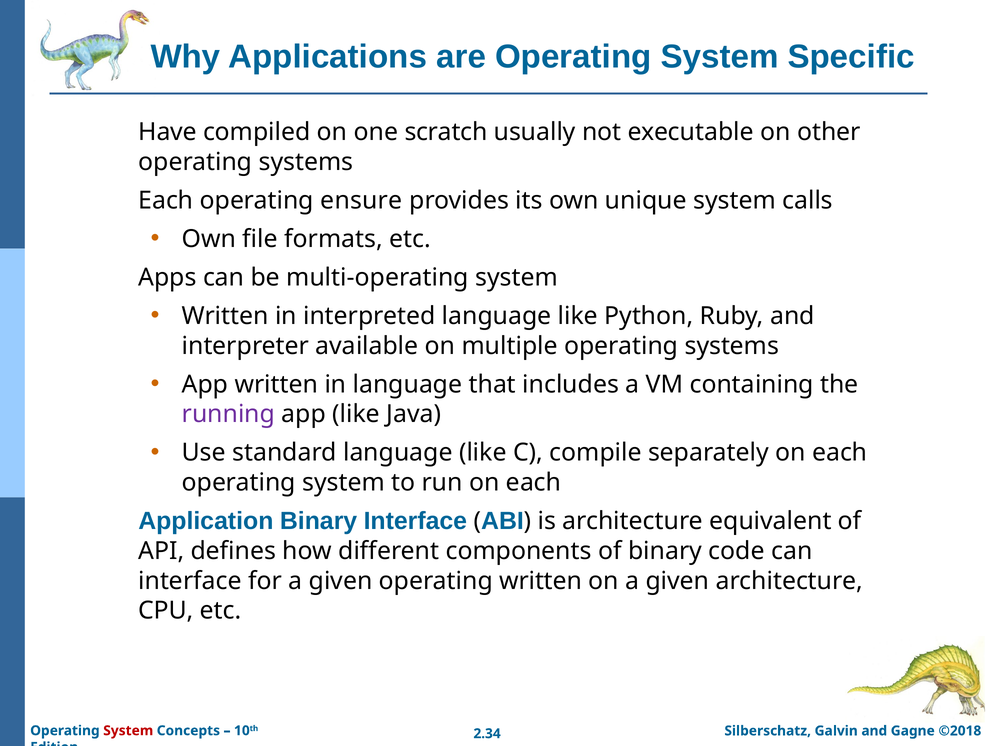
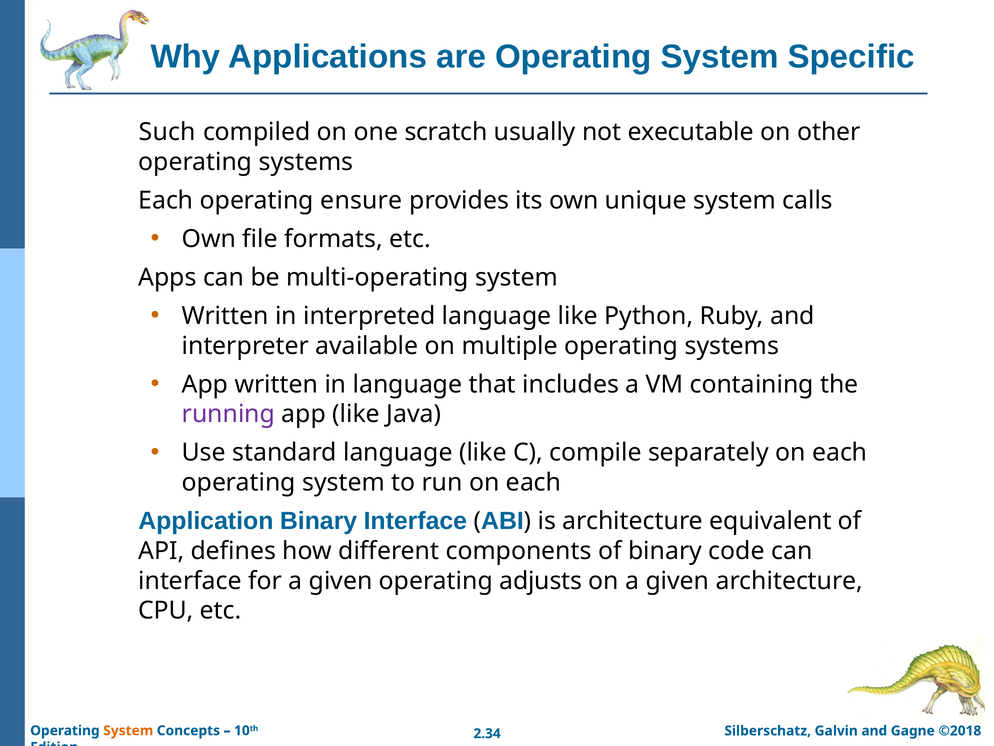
Have: Have -> Such (167, 132)
operating written: written -> adjusts (541, 580)
System colour: red -> orange (128, 730)
